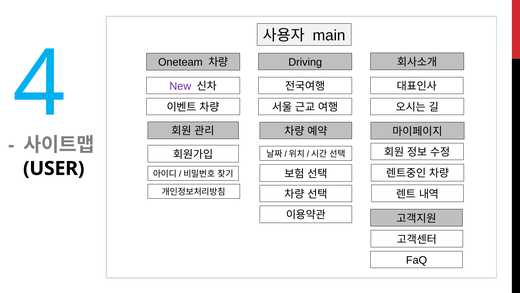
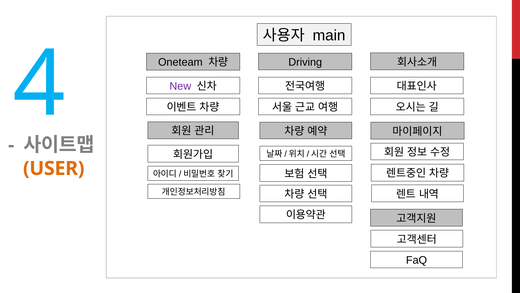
USER colour: black -> orange (54, 168)
